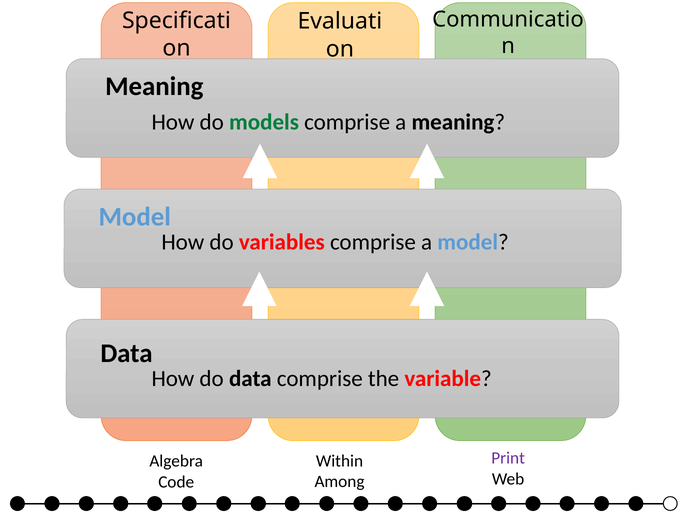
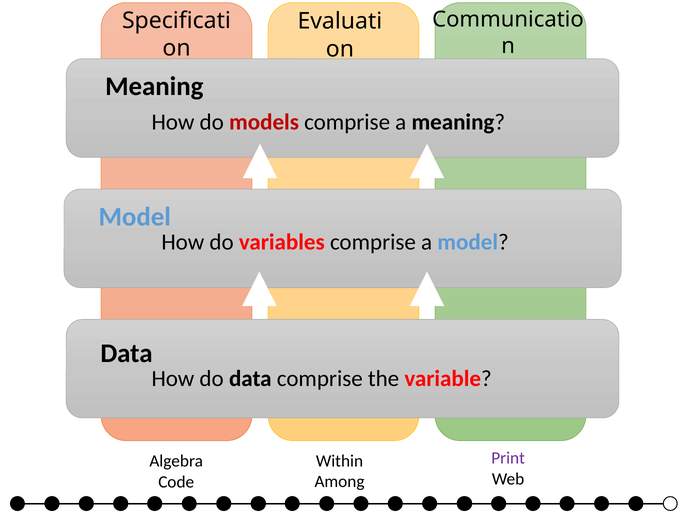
models colour: green -> red (264, 122)
